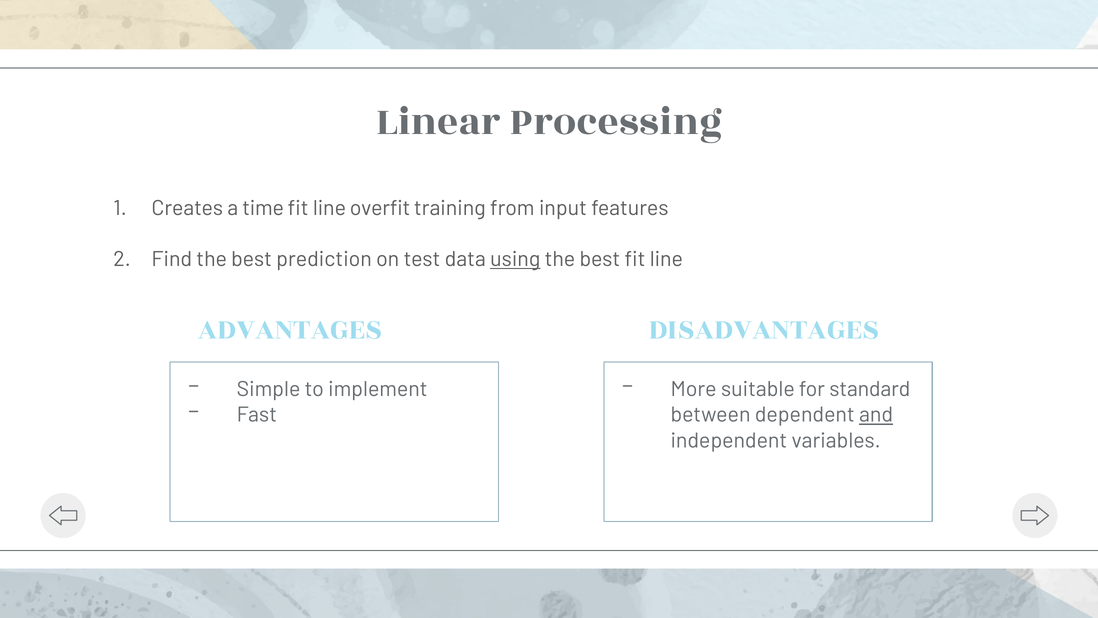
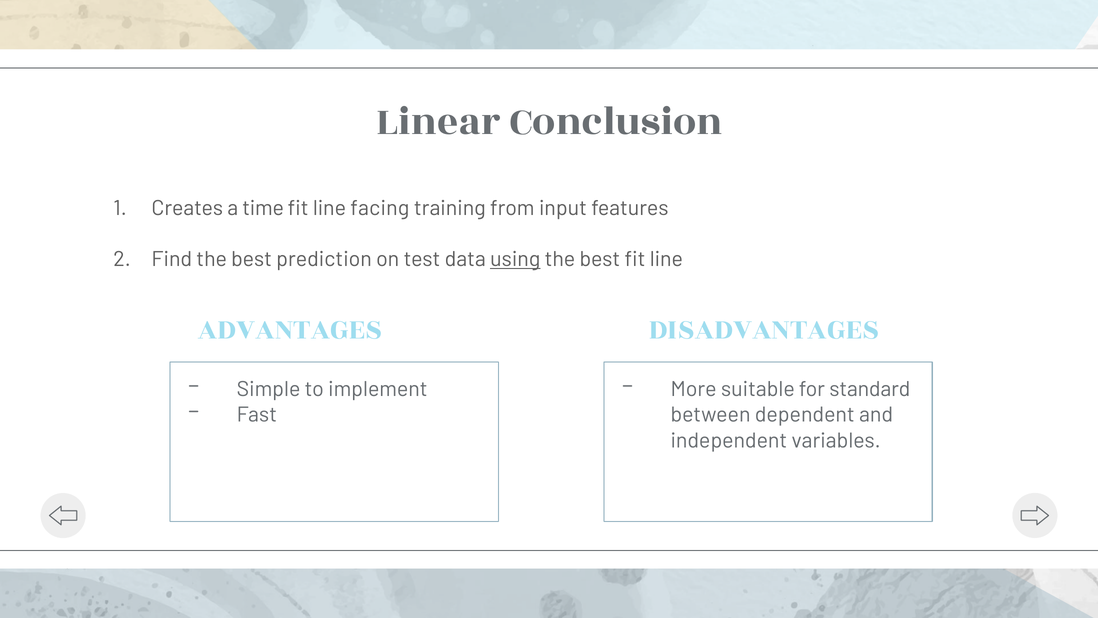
Processing: Processing -> Conclusion (616, 121)
overfit: overfit -> facing (380, 208)
and underline: present -> none (876, 415)
